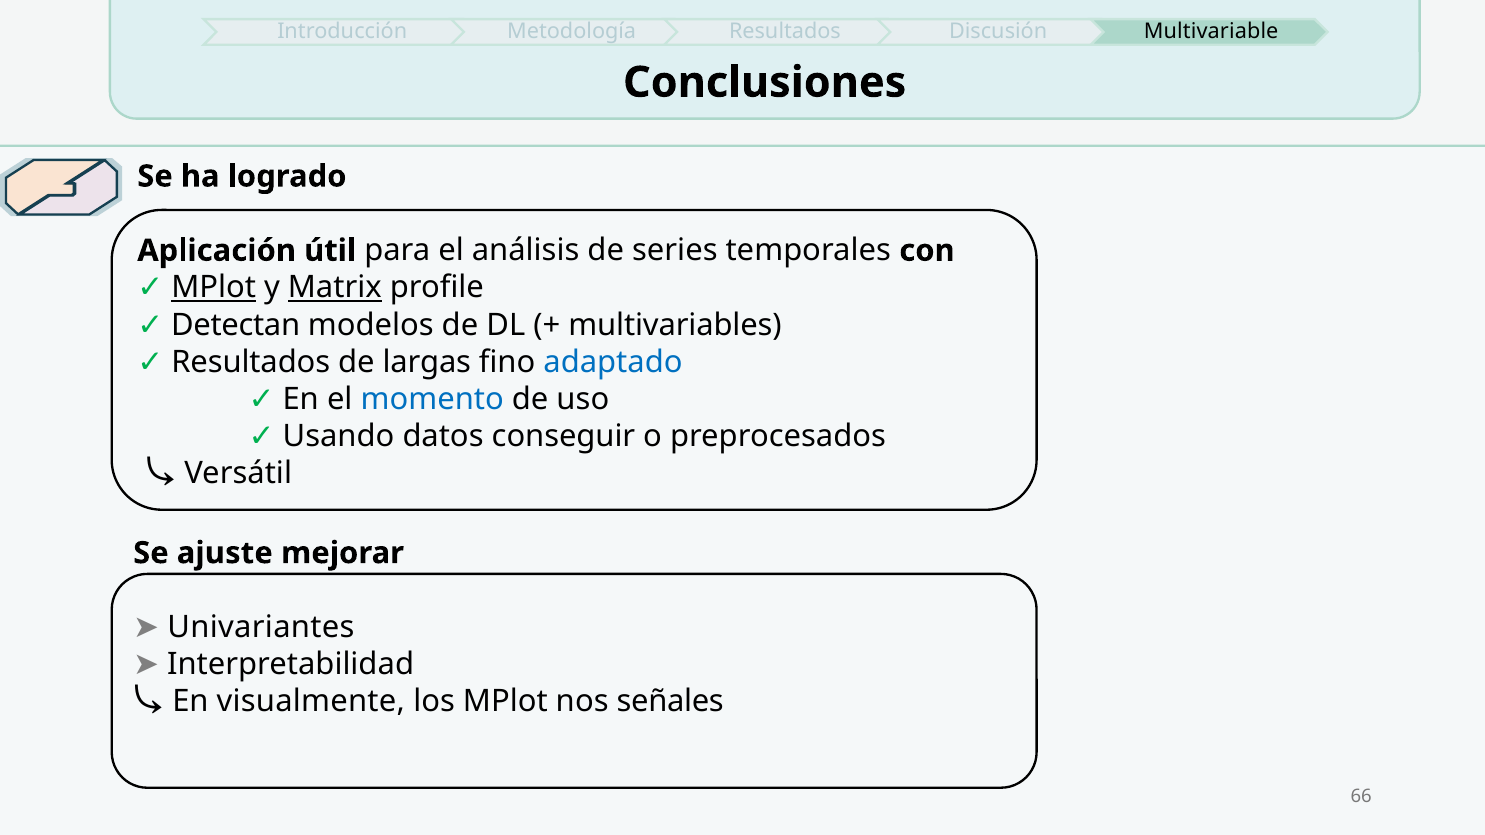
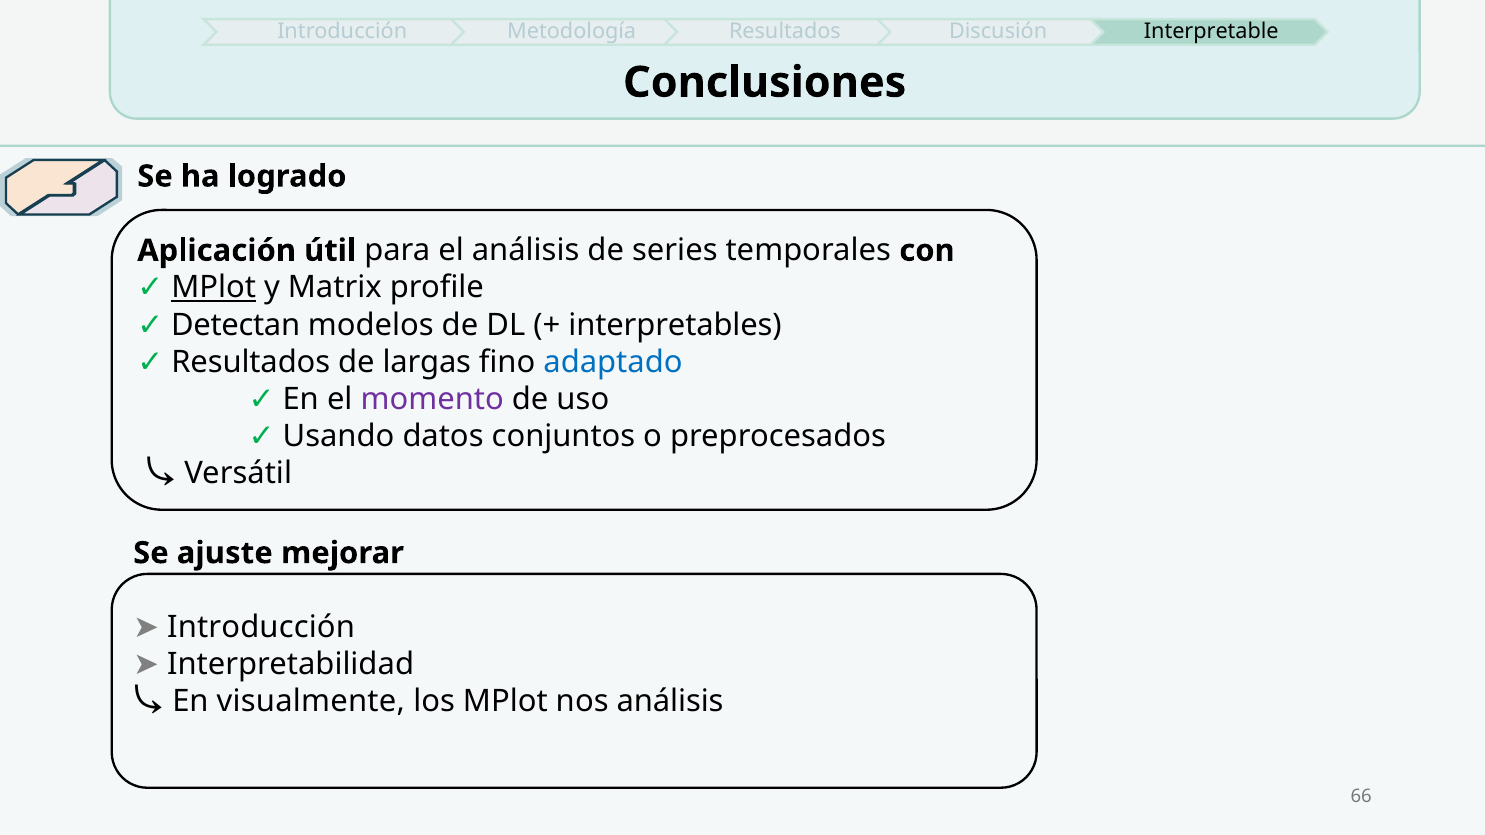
Multivariable: Multivariable -> Interpretable (1211, 32)
Matrix underline: present -> none (335, 288)
multivariables: multivariables -> interpretables (675, 325)
momento colour: blue -> purple (432, 399)
conseguir: conseguir -> conjuntos (563, 436)
Univariantes: Univariantes -> Introducción (261, 628)
nos señales: señales -> análisis (670, 702)
